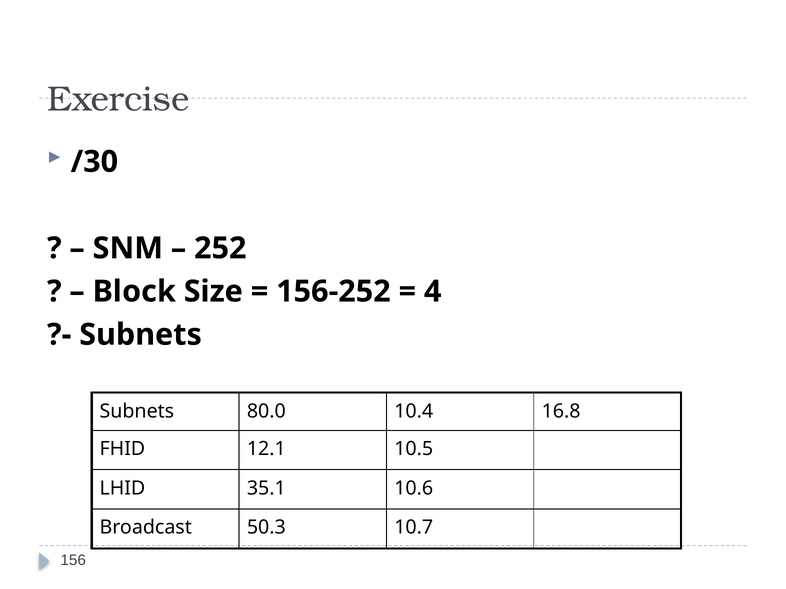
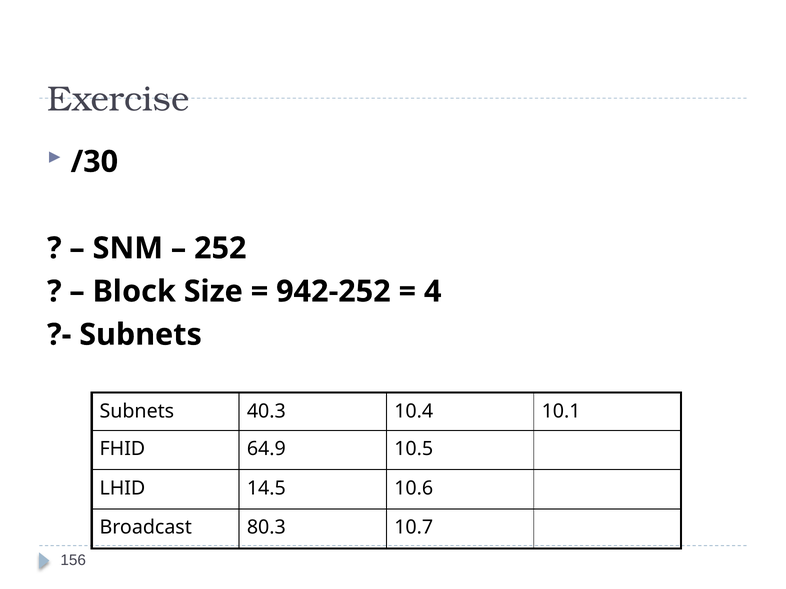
156-252: 156-252 -> 942-252 (333, 292)
80.0: 80.0 -> 40.3 (266, 411)
16.8: 16.8 -> 10.1 (561, 411)
12.1: 12.1 -> 64.9 (266, 449)
35.1: 35.1 -> 14.5 (266, 488)
50.3: 50.3 -> 80.3 (266, 528)
